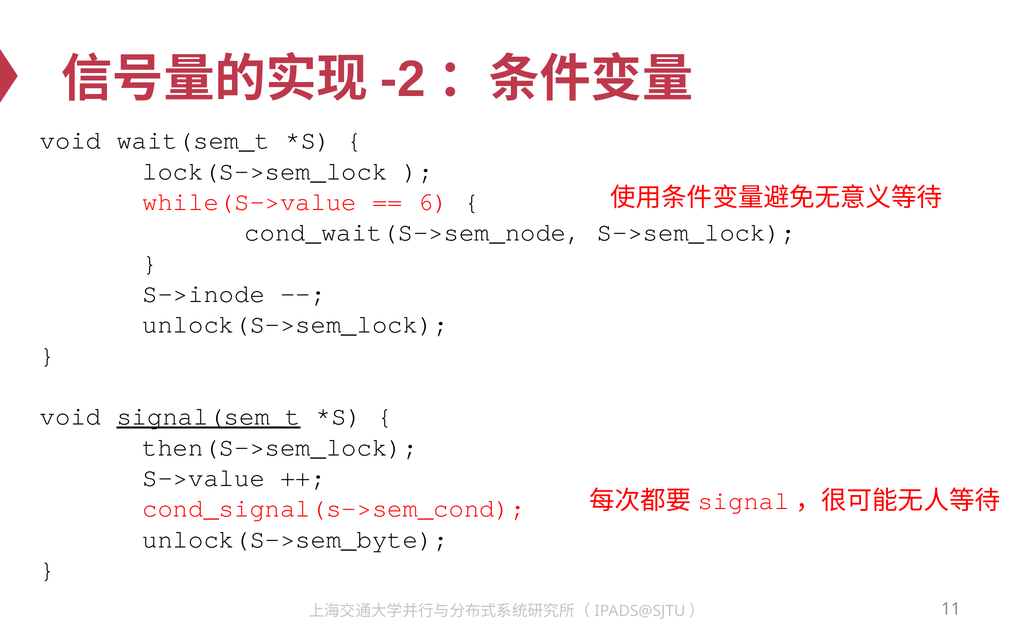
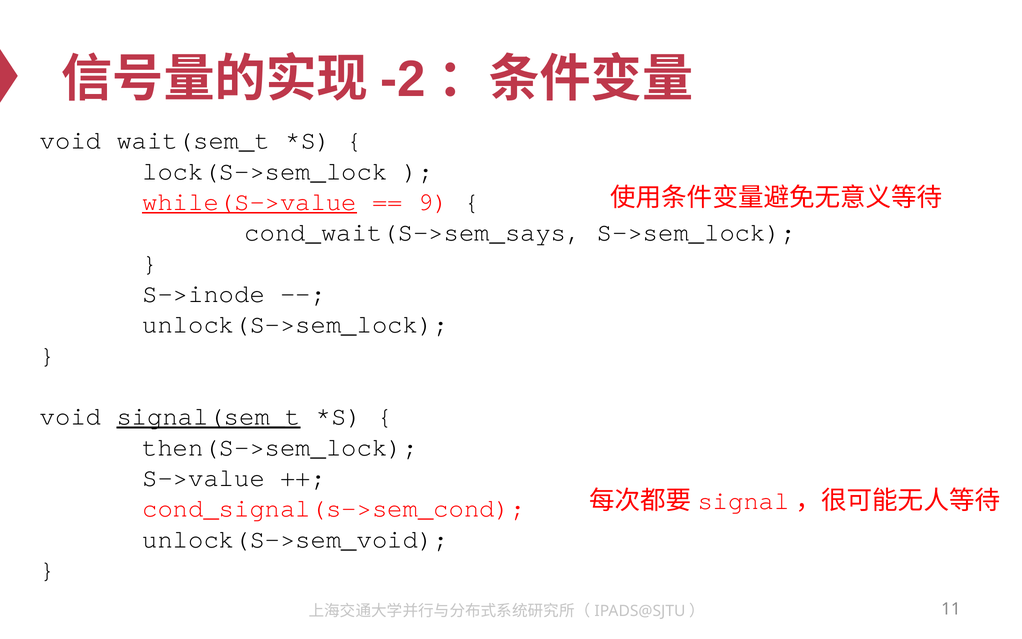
while(S->value underline: none -> present (250, 202)
6: 6 -> 9 (433, 202)
cond_wait(S->sem_node: cond_wait(S->sem_node -> cond_wait(S->sem_says (413, 232)
unlock(S->sem_byte: unlock(S->sem_byte -> unlock(S->sem_void (295, 539)
